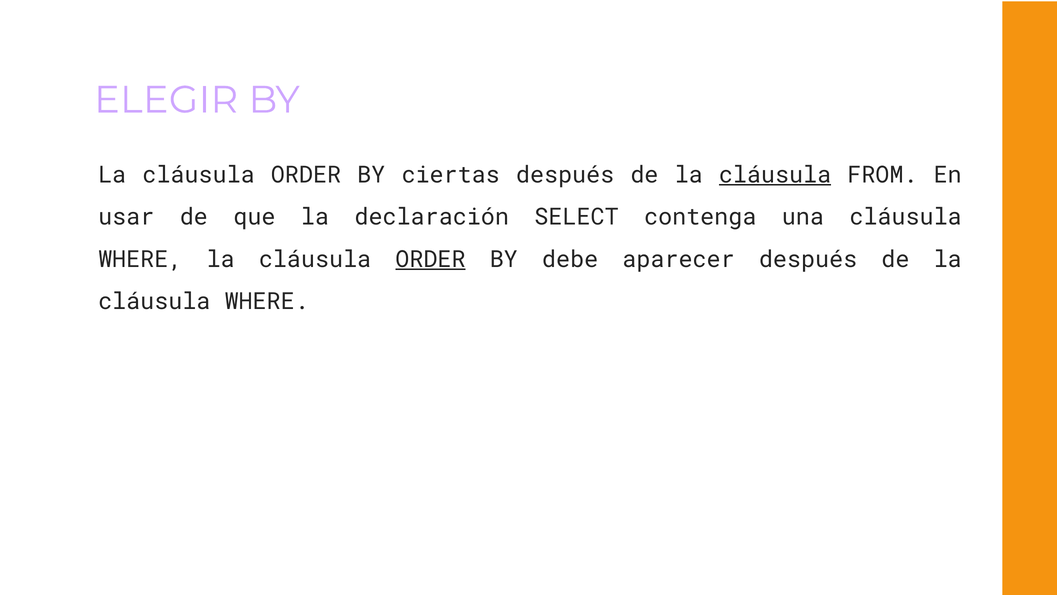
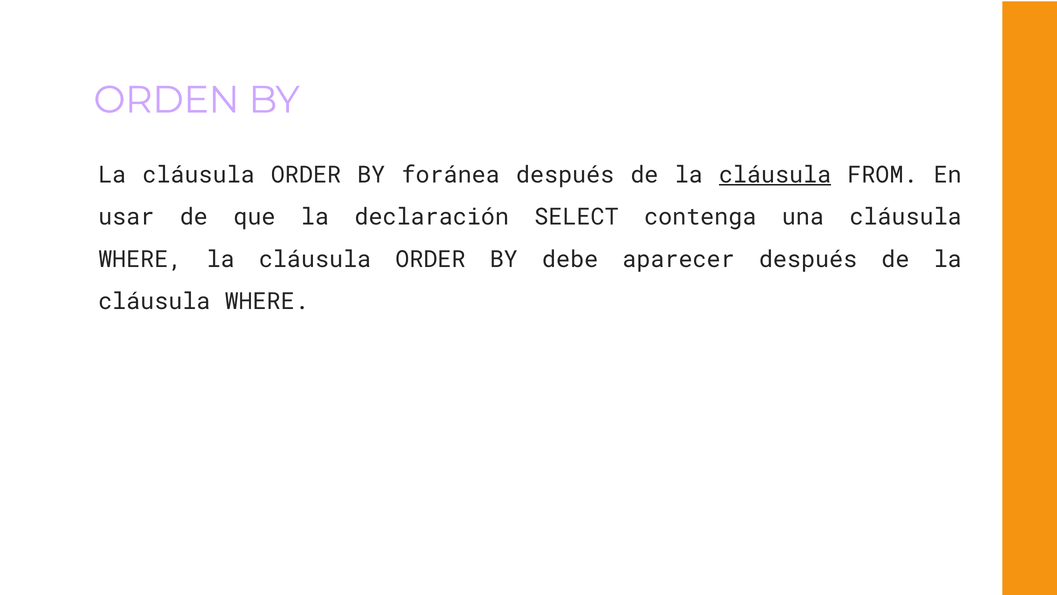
ELEGIR: ELEGIR -> ORDEN (167, 100)
ciertas: ciertas -> foránea (451, 175)
ORDER underline: present -> none (430, 259)
